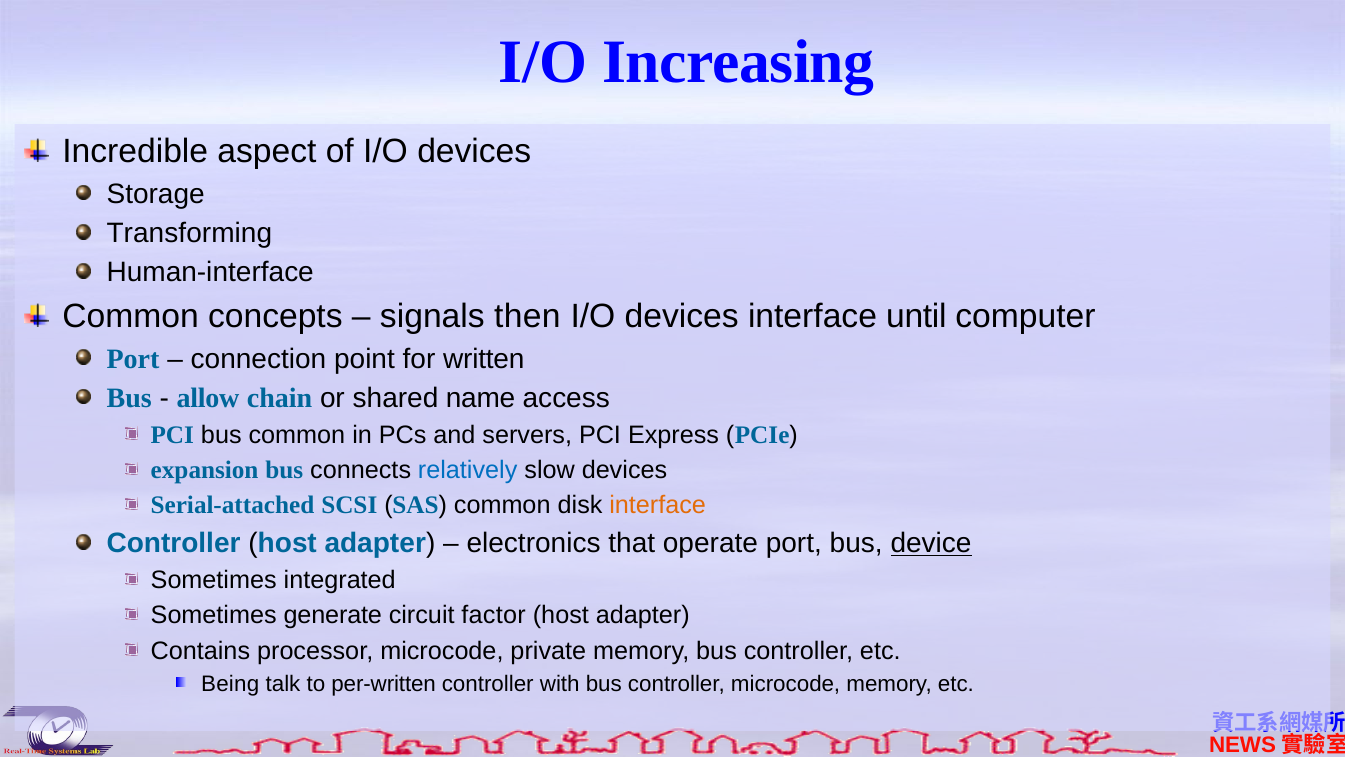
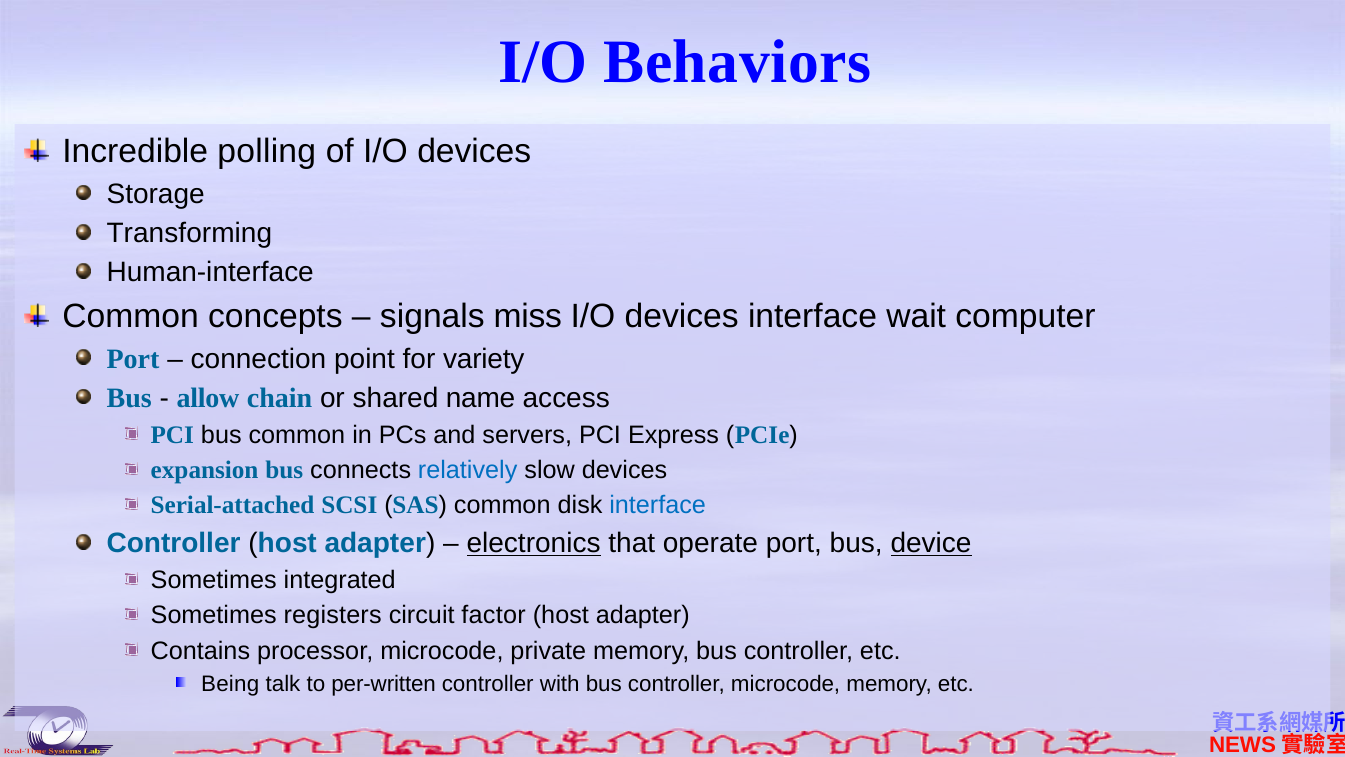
Increasing: Increasing -> Behaviors (738, 62)
aspect: aspect -> polling (267, 152)
then: then -> miss (528, 316)
until: until -> wait (916, 316)
written: written -> variety (484, 359)
interface colour: orange -> blue (658, 505)
electronics underline: none -> present (534, 543)
generate: generate -> registers (333, 615)
